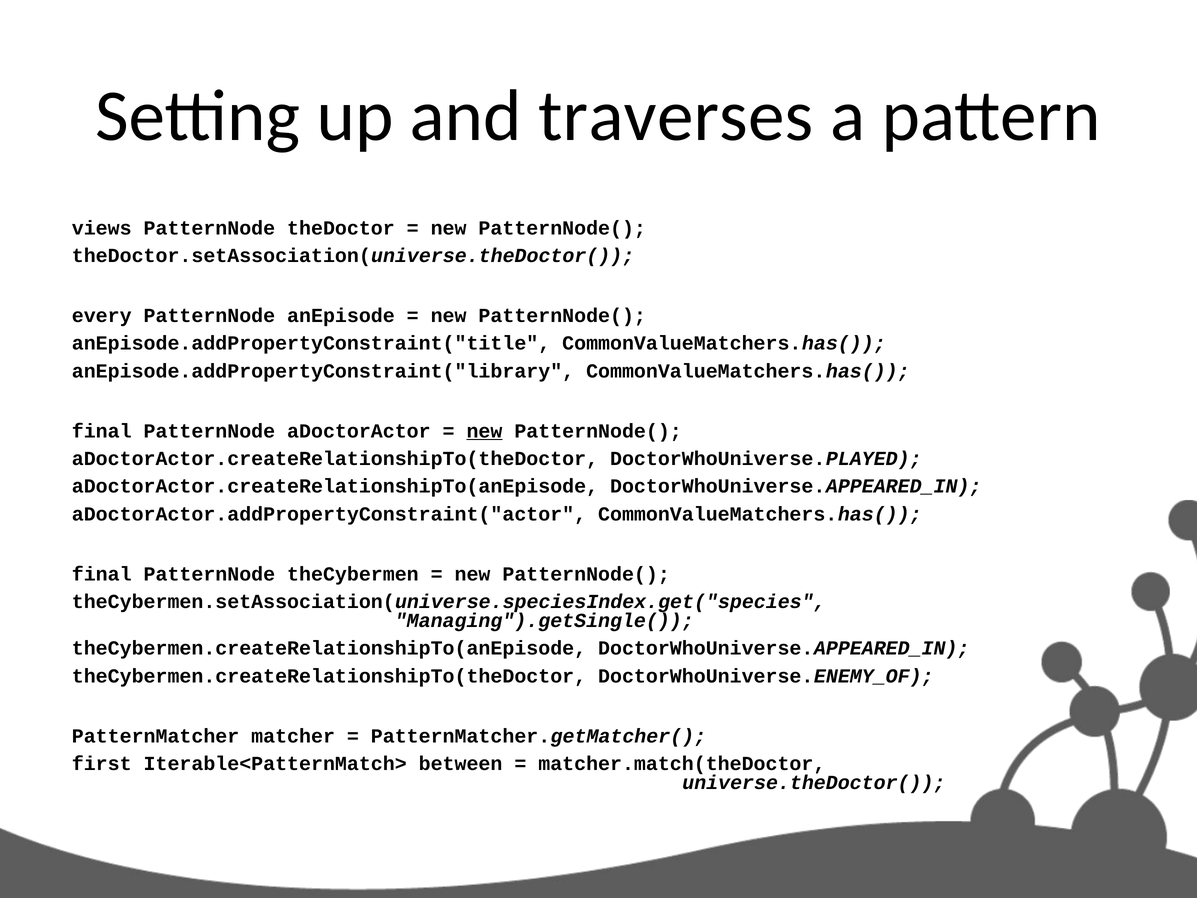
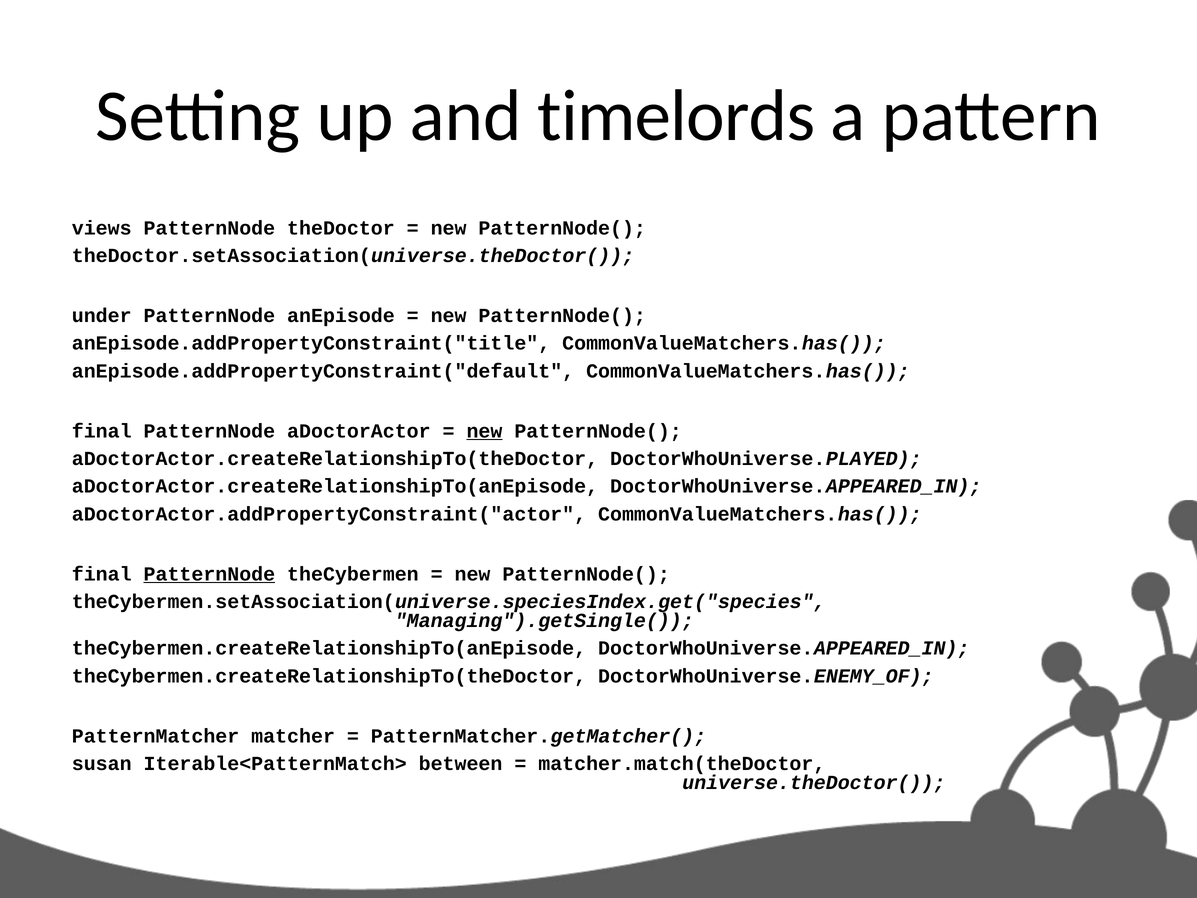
traverses: traverses -> timelords (676, 116)
every: every -> under (102, 316)
anEpisode.addPropertyConstraint("library: anEpisode.addPropertyConstraint("library -> anEpisode.addPropertyConstraint("default (323, 371)
PatternNode underline: none -> present (209, 574)
first: first -> susan (102, 763)
